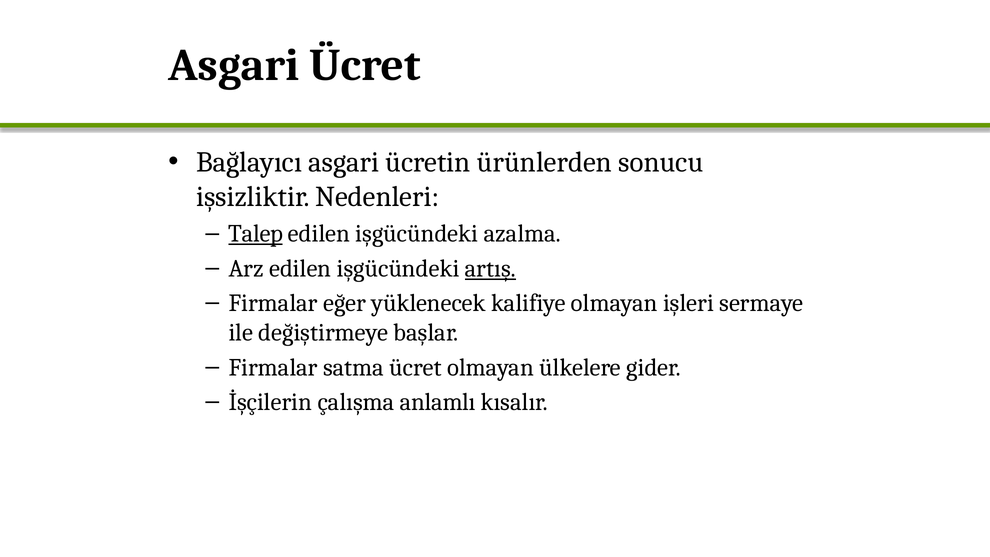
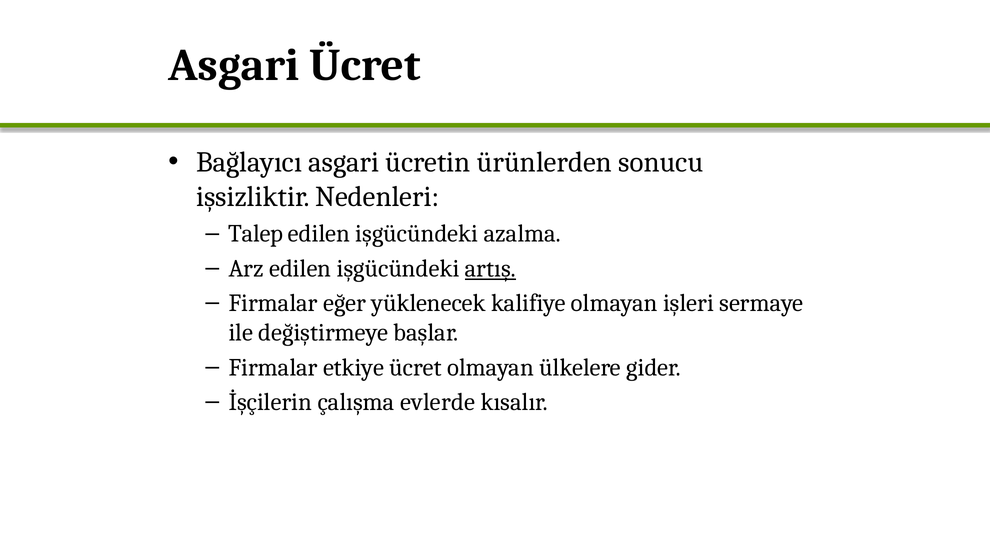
Talep underline: present -> none (256, 234)
satma: satma -> etkiye (354, 367)
anlamlı: anlamlı -> evlerde (438, 402)
